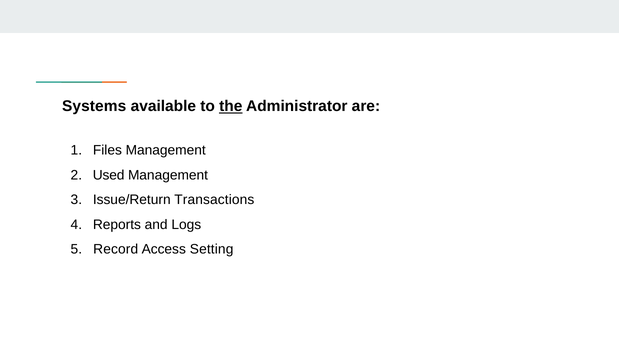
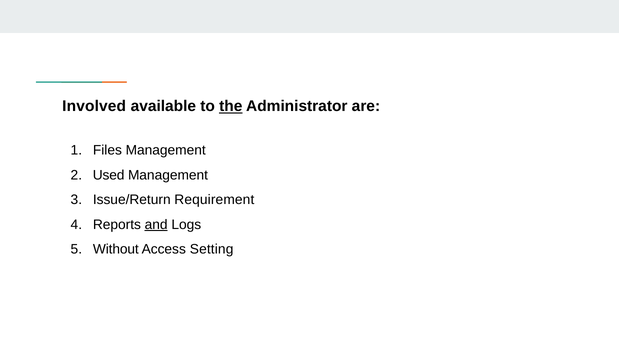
Systems: Systems -> Involved (94, 106)
Transactions: Transactions -> Requirement (214, 200)
and underline: none -> present (156, 225)
Record: Record -> Without (116, 249)
